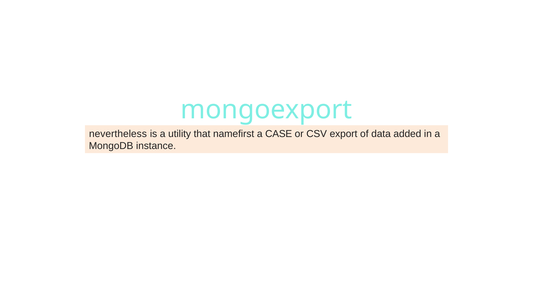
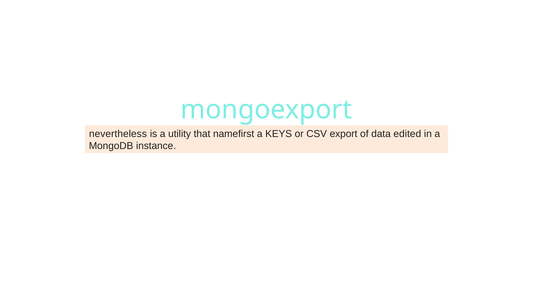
CASE: CASE -> KEYS (279, 134)
added: added -> edited (407, 134)
